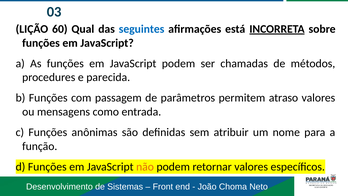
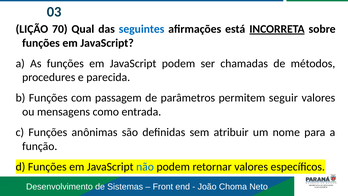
60: 60 -> 70 (60, 29)
atraso: atraso -> seguir (283, 98)
não colour: orange -> blue (145, 166)
